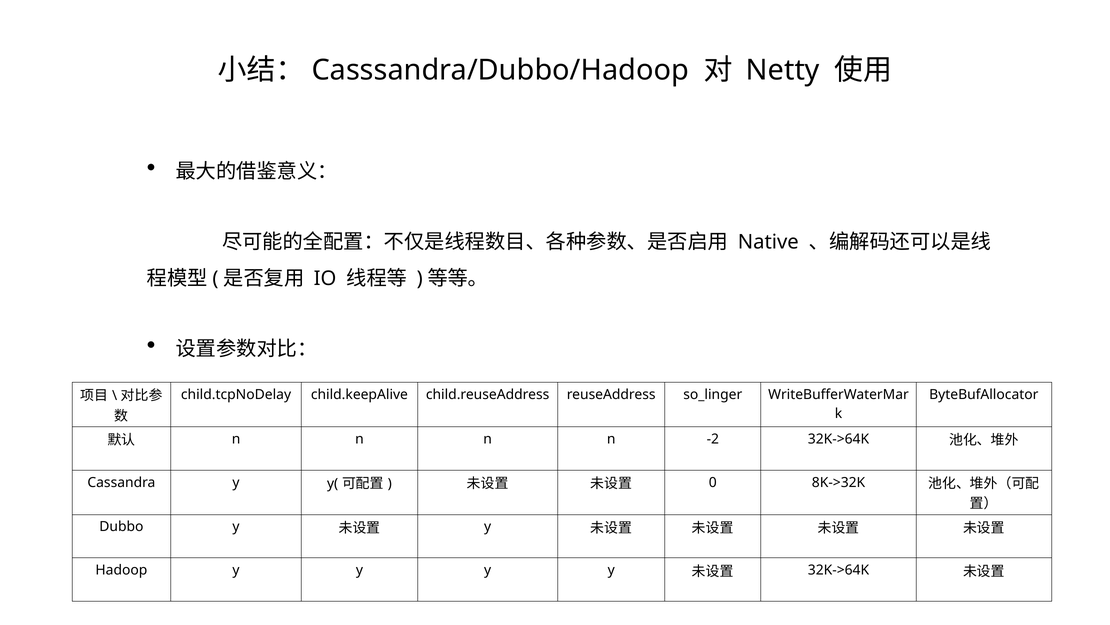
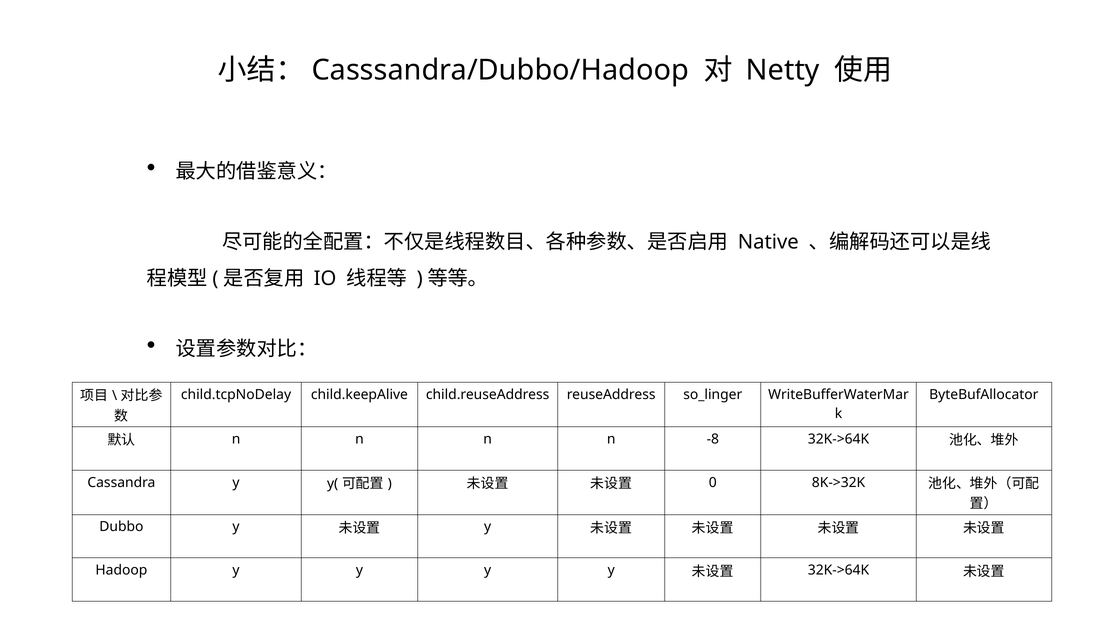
-2: -2 -> -8 (713, 439)
